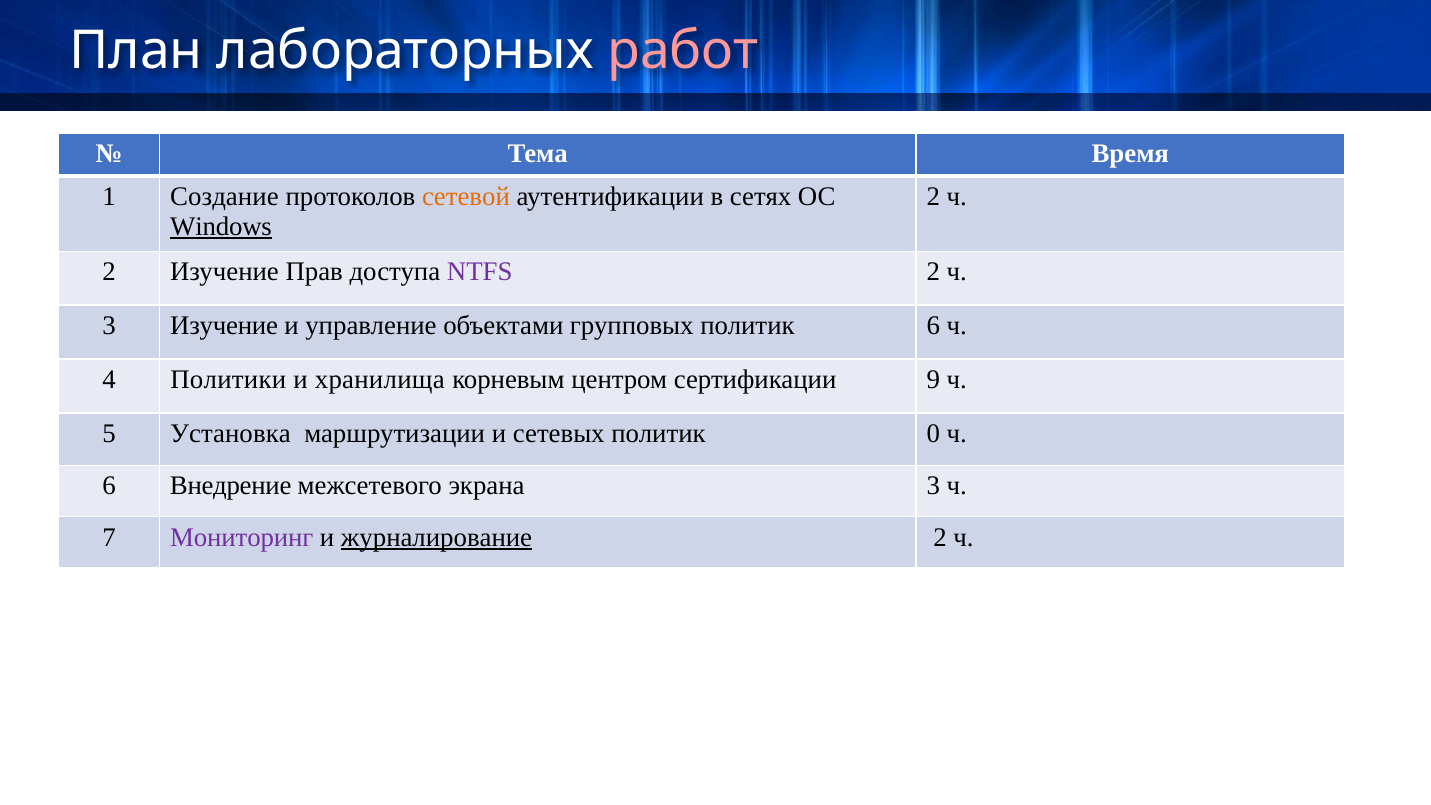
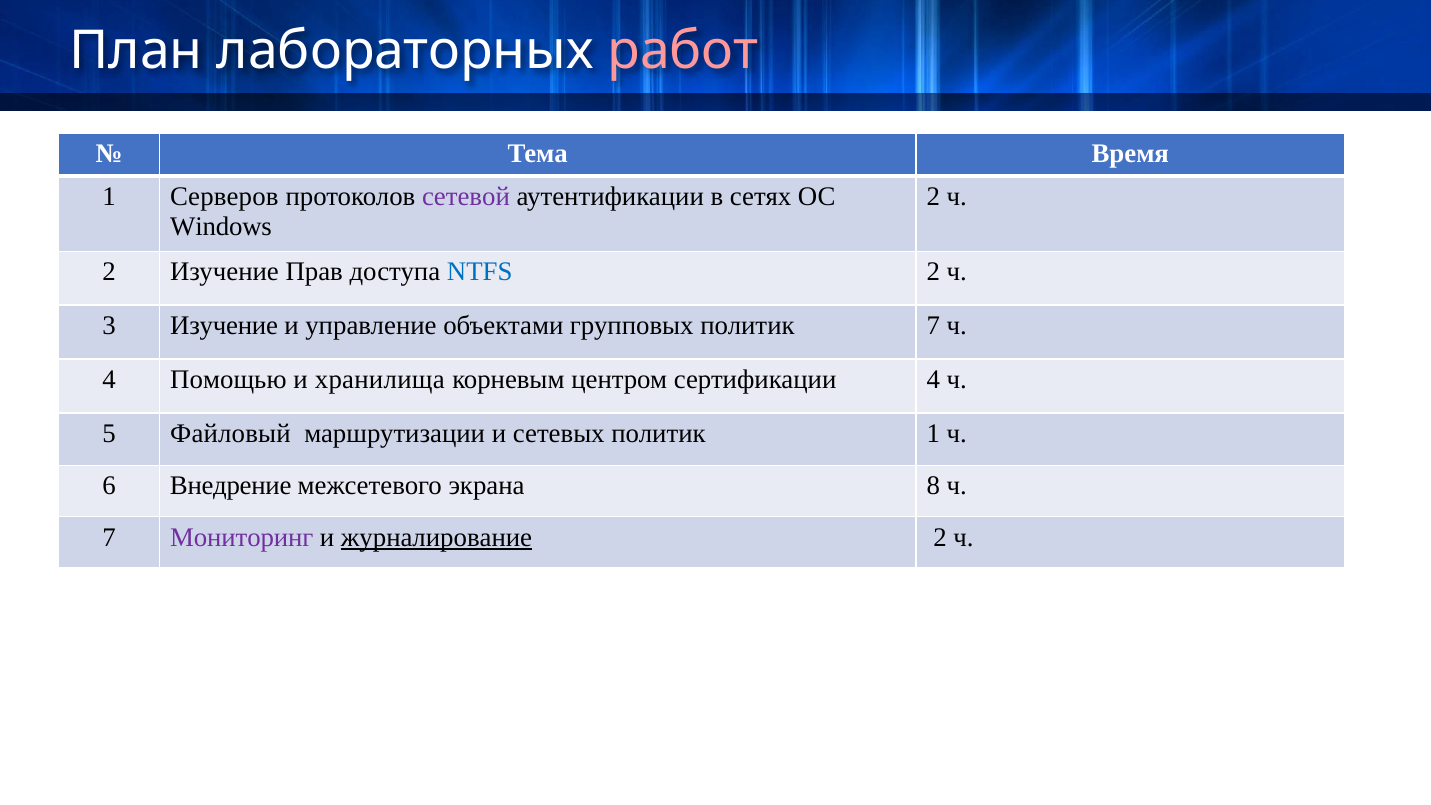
Создание: Создание -> Серверов (224, 197)
сетевой colour: orange -> purple (466, 197)
Windows underline: present -> none (221, 226)
NTFS colour: purple -> blue (480, 272)
политик 6: 6 -> 7 (933, 325)
Политики: Политики -> Помощью (228, 379)
сертификации 9: 9 -> 4 (933, 379)
Установка: Установка -> Файловый (230, 433)
политик 0: 0 -> 1 (933, 433)
экрана 3: 3 -> 8 (933, 486)
